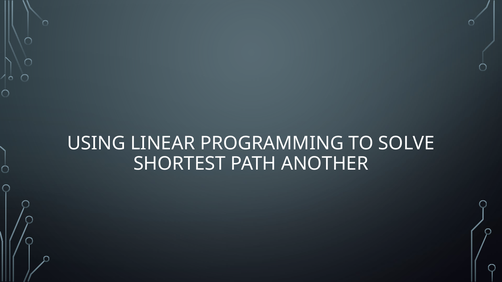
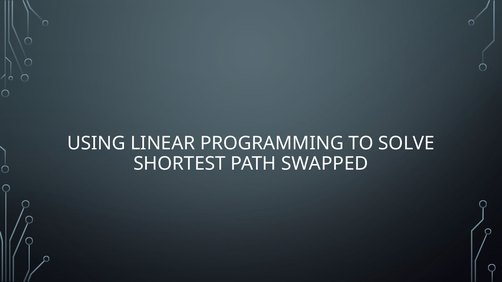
ANOTHER: ANOTHER -> SWAPPED (325, 164)
